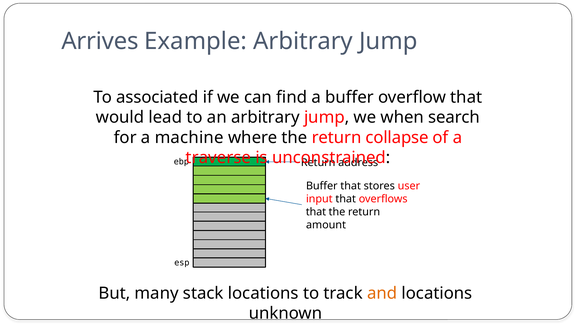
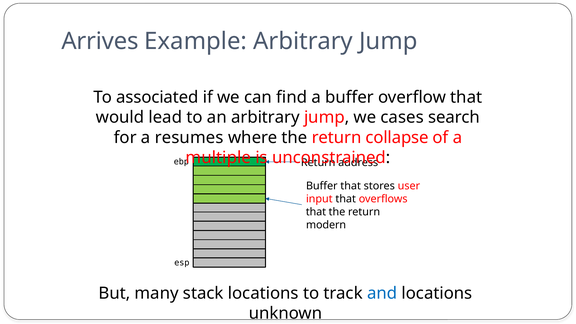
when: when -> cases (402, 117)
machine: machine -> resumes (189, 138)
traverse: traverse -> multiple (218, 158)
amount: amount -> modern (326, 225)
and colour: orange -> blue (382, 293)
